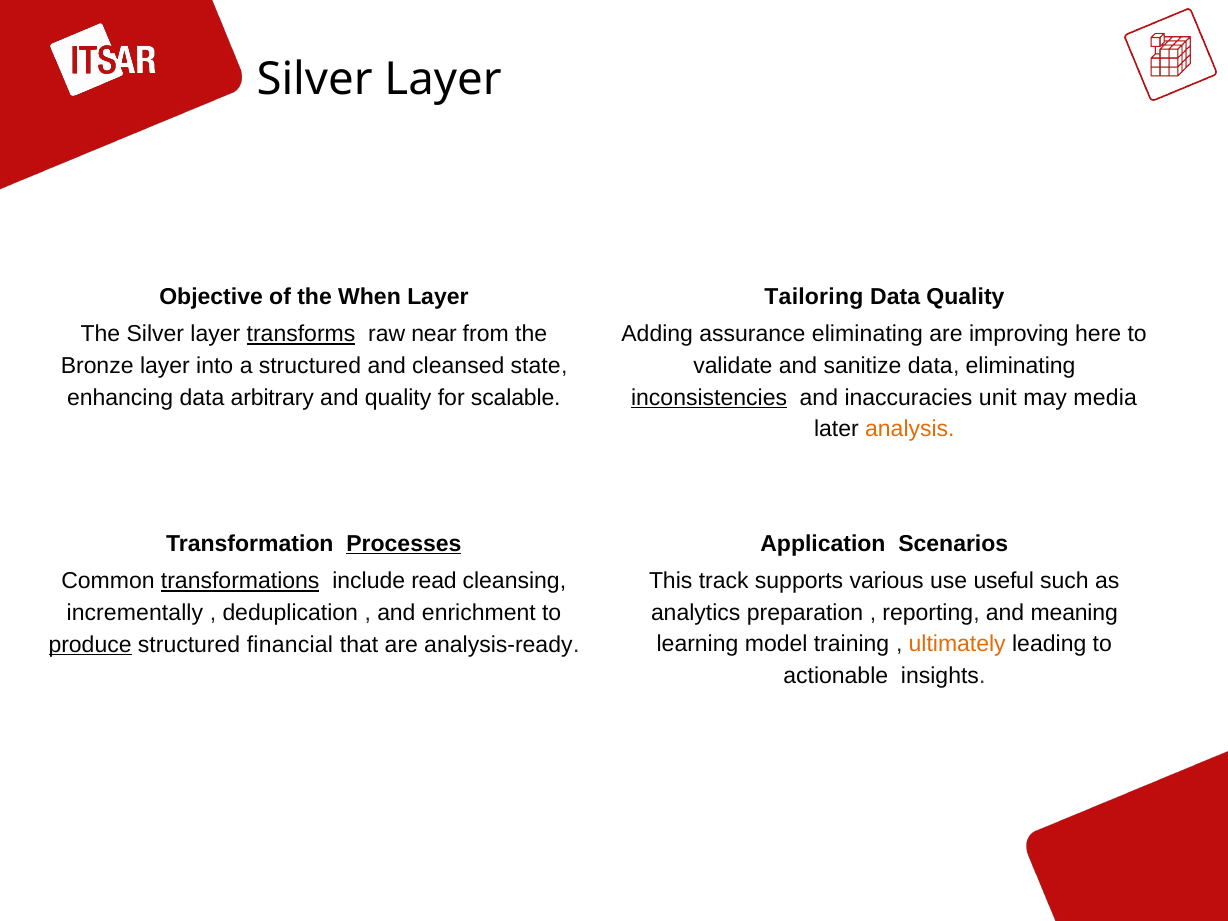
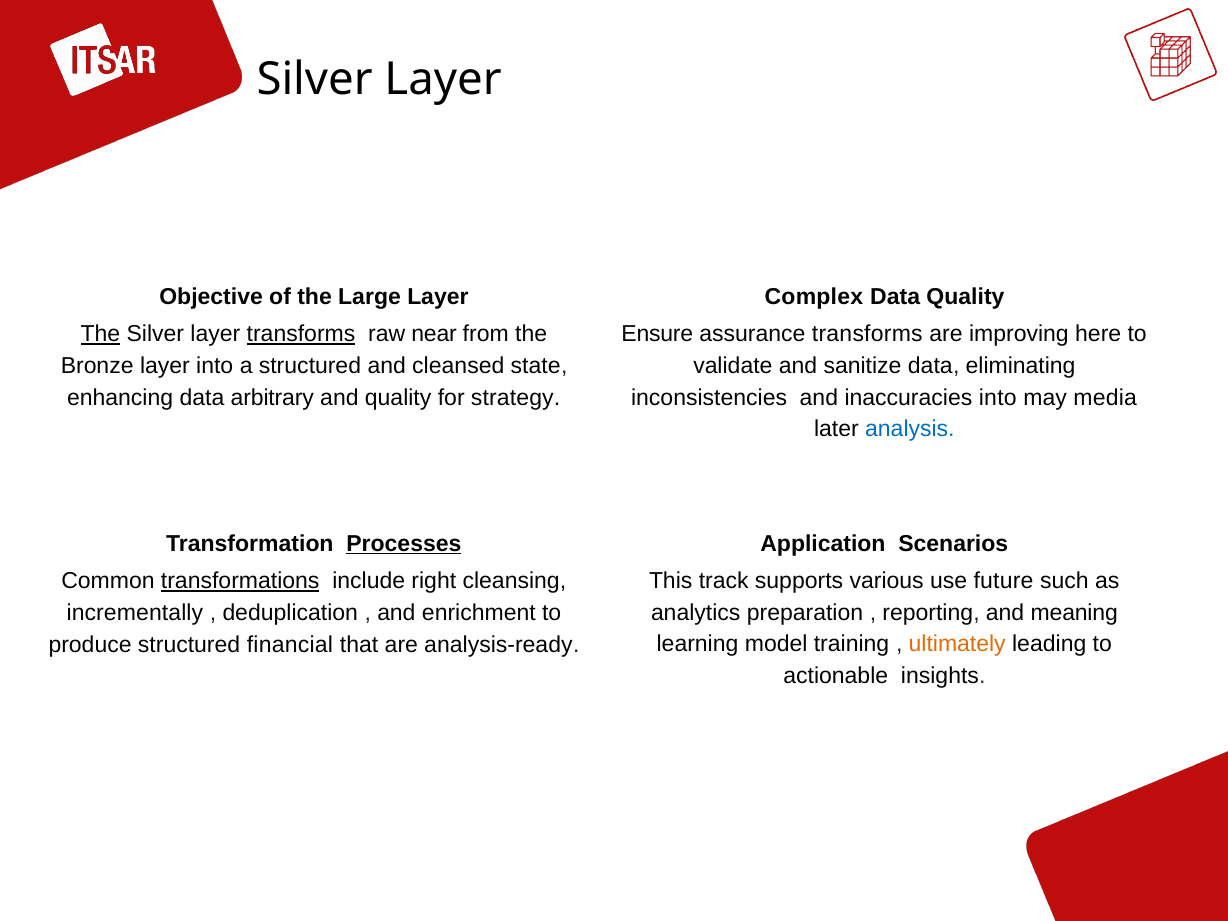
When: When -> Large (370, 297)
Tailoring: Tailoring -> Complex (814, 297)
The underline: none -> present (100, 334)
Adding: Adding -> Ensure (657, 334)
assurance eliminating: eliminating -> transforms (867, 334)
inconsistencies underline: present -> none (709, 398)
inaccuracies unit: unit -> into (998, 398)
scalable: scalable -> strategy (516, 398)
analysis colour: orange -> blue (910, 429)
read: read -> right (434, 581)
useful: useful -> future (1004, 581)
produce underline: present -> none (90, 644)
